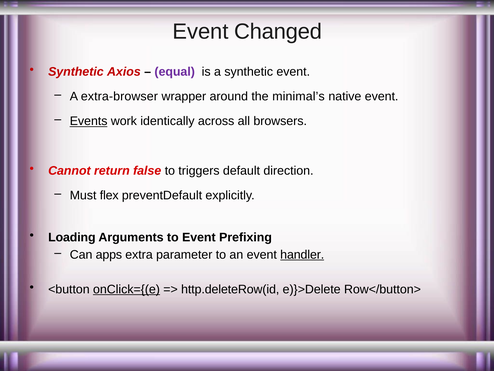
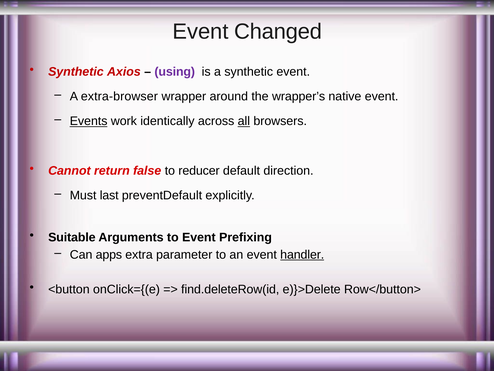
equal: equal -> using (175, 72)
minimal’s: minimal’s -> wrapper’s (299, 96)
all underline: none -> present (244, 121)
triggers: triggers -> reducer (199, 170)
flex: flex -> last (109, 195)
Loading: Loading -> Suitable (72, 237)
onClick={(e underline: present -> none (127, 289)
http.deleteRow(id: http.deleteRow(id -> find.deleteRow(id (230, 289)
